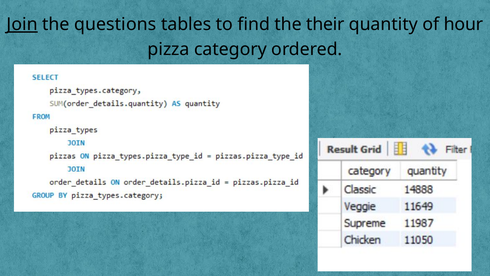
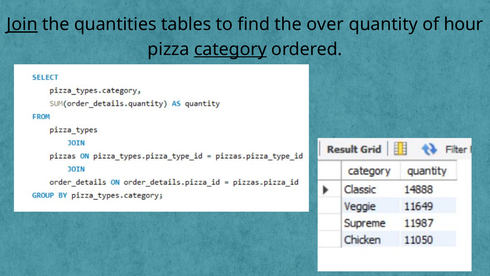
questions: questions -> quantities (115, 24)
their: their -> over (325, 24)
category underline: none -> present (230, 49)
